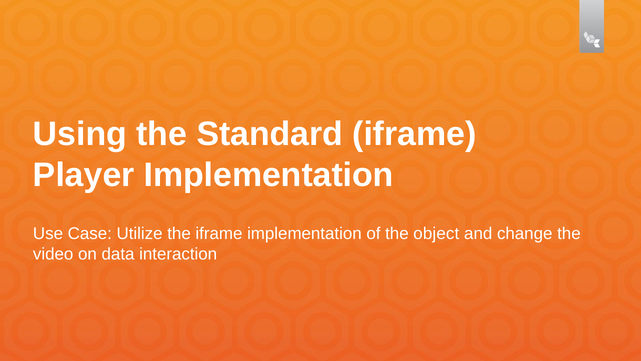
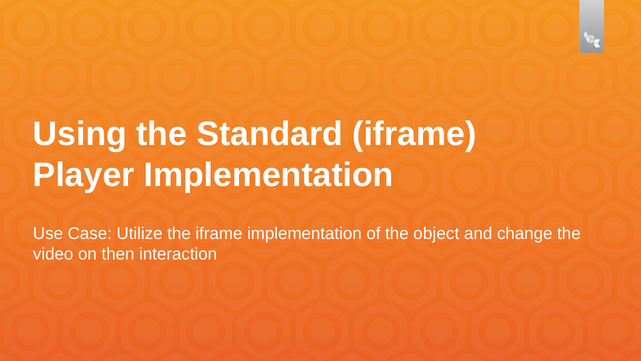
data: data -> then (118, 254)
